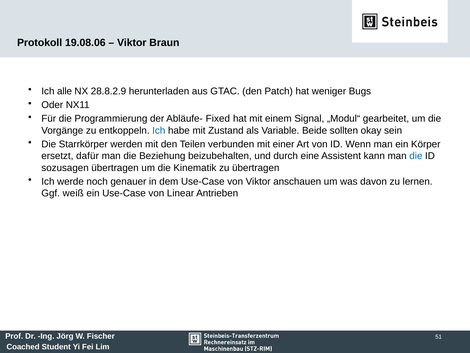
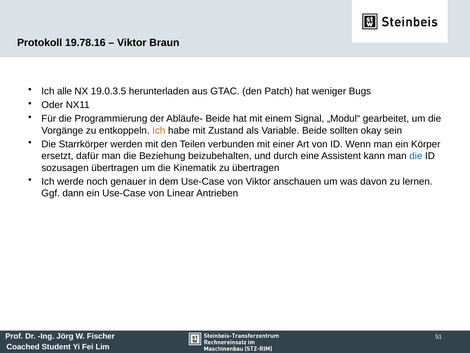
19.08.06: 19.08.06 -> 19.78.16 (85, 43)
28.8.2.9: 28.8.2.9 -> 19.0.3.5 (109, 91)
Abläufe- Fixed: Fixed -> Beide (218, 119)
Ich colour: blue -> orange (159, 130)
weiß: weiß -> dann (73, 193)
